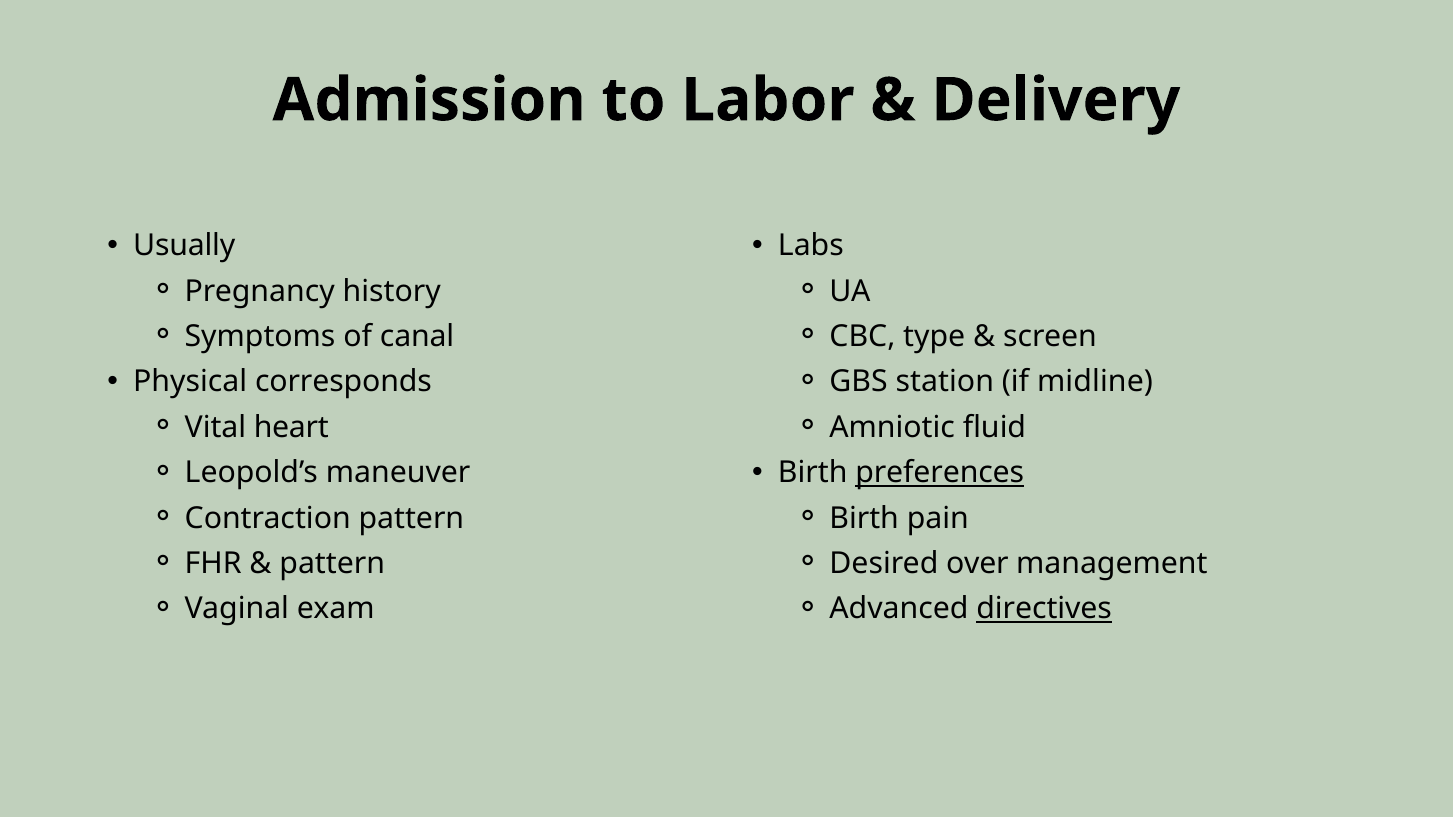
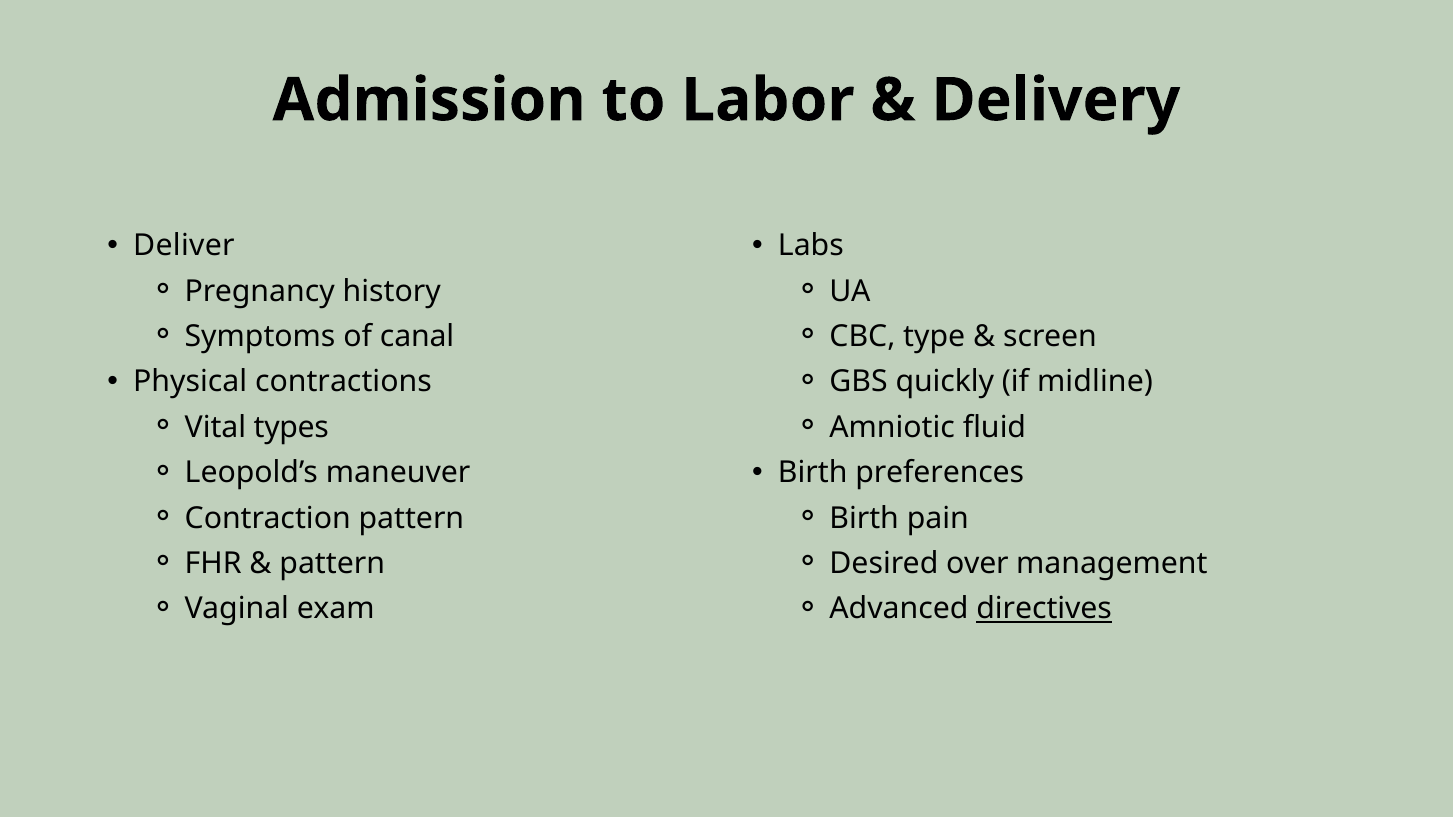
Usually: Usually -> Deliver (184, 246)
corresponds: corresponds -> contractions (343, 382)
station: station -> quickly (945, 382)
heart: heart -> types (291, 427)
preferences underline: present -> none (940, 473)
